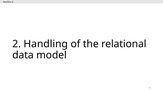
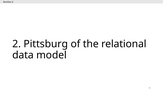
Handling: Handling -> Pittsburg (46, 44)
